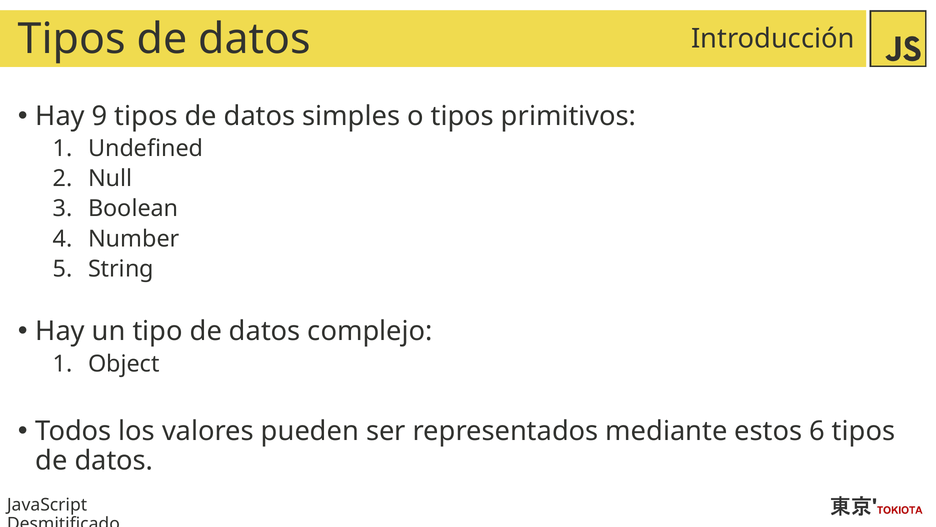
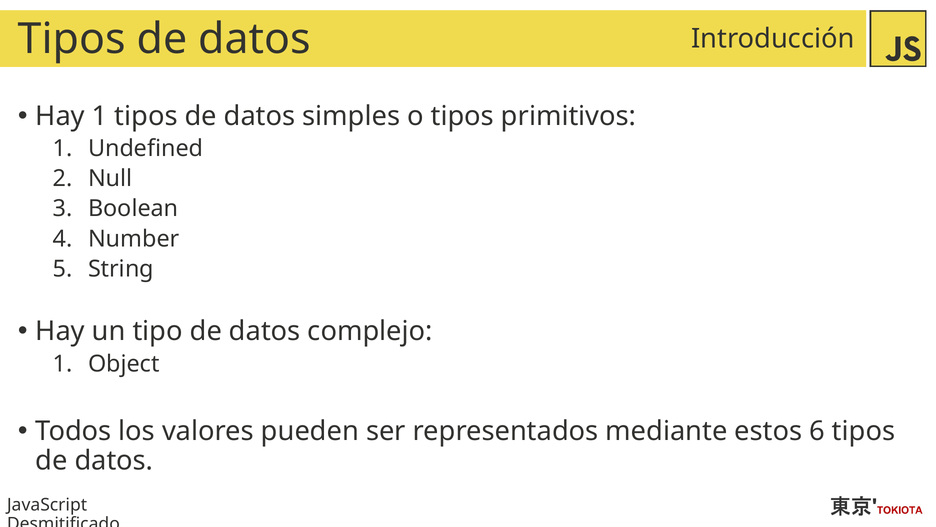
Hay 9: 9 -> 1 (100, 116)
